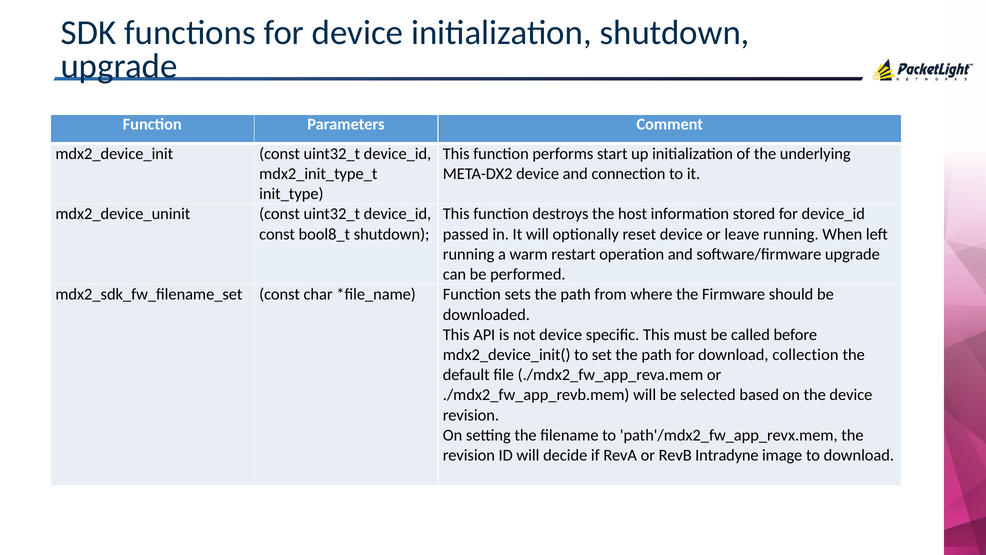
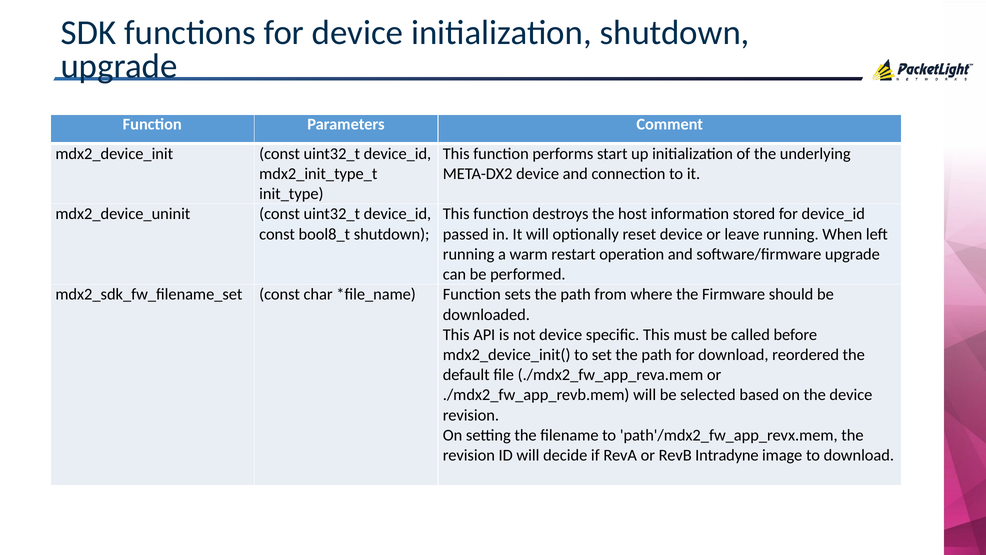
collection: collection -> reordered (806, 355)
